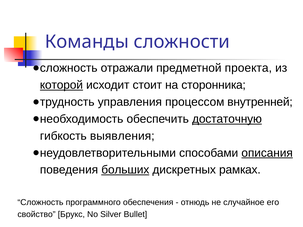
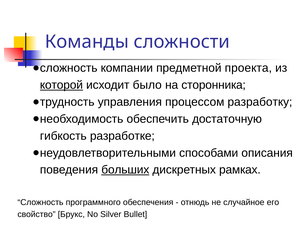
отражали: отражали -> компании (127, 68)
стоит: стоит -> было (147, 85)
внутренней: внутренней -> разработку (260, 102)
достаточную underline: present -> none (227, 119)
выявления: выявления -> разработке (122, 136)
описания underline: present -> none (267, 153)
